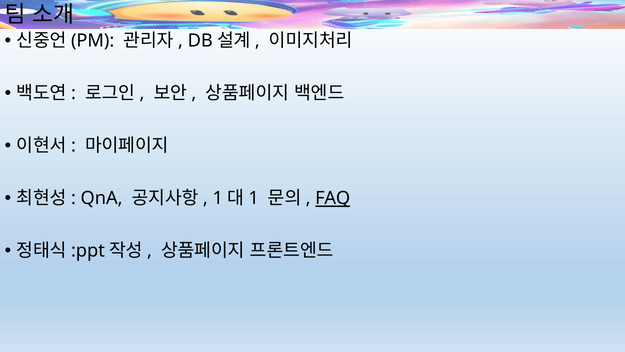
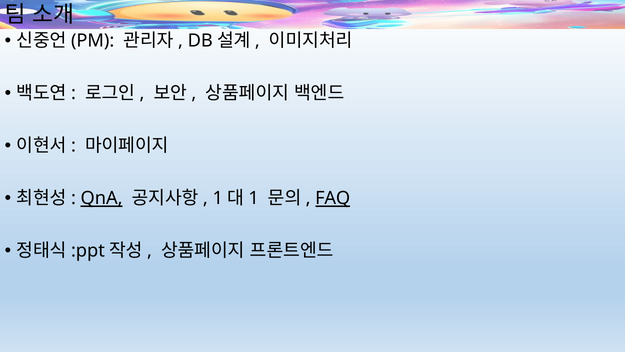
QnA underline: none -> present (102, 198)
